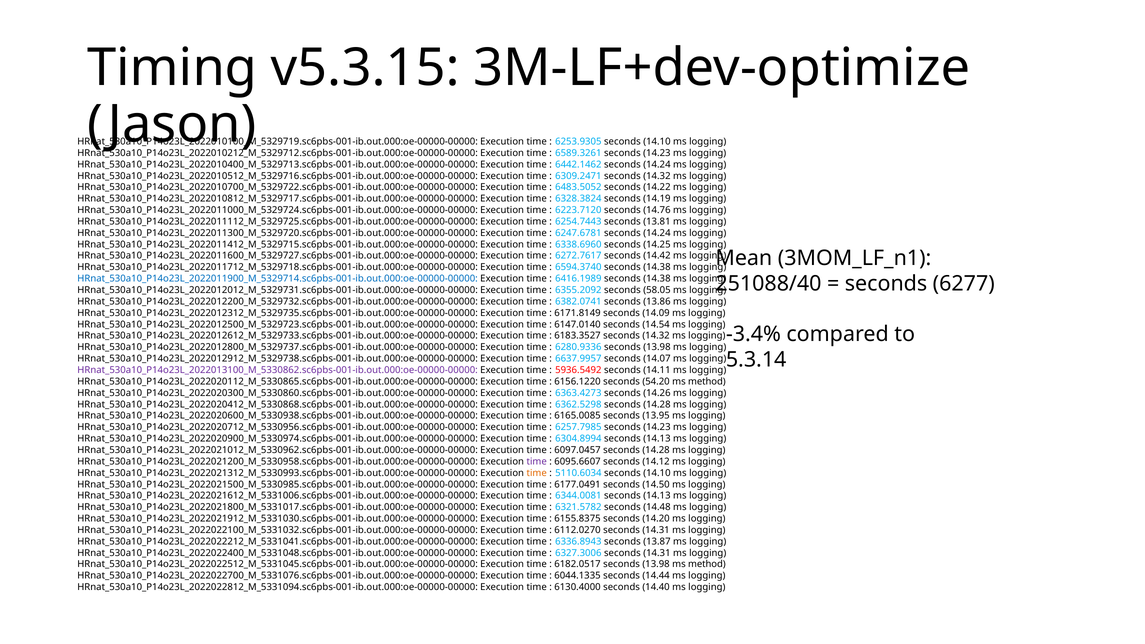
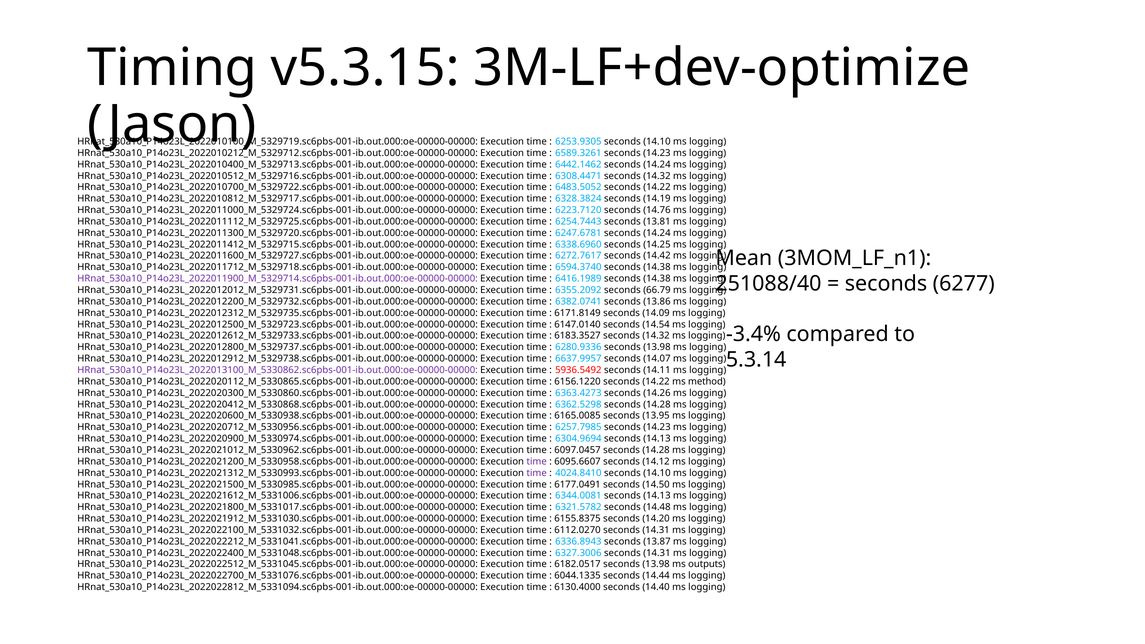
6309.2471: 6309.2471 -> 6308.4471 (578, 176)
HRnat_530a10_P14o23L_2022011900_M_5329714.sc6pbs-001-ib.out.000:oe-00000-00000 colour: blue -> purple (278, 279)
58.05: 58.05 -> 66.79 (657, 290)
6156.1220 seconds 54.20: 54.20 -> 14.22 (656, 382)
6304.8994: 6304.8994 -> 6304.9694 (578, 439)
time colour: orange -> purple (537, 473)
5110.6034: 5110.6034 -> 4024.8410 (578, 473)
13.98 ms method: method -> outputs (707, 564)
